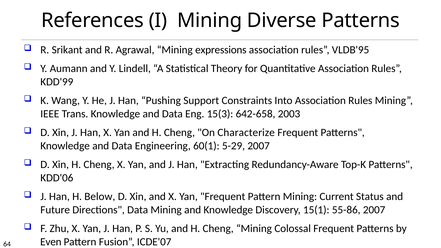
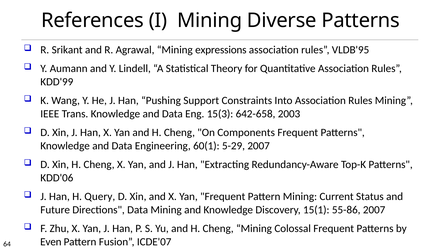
Characterize: Characterize -> Components (246, 133)
Below: Below -> Query (100, 197)
